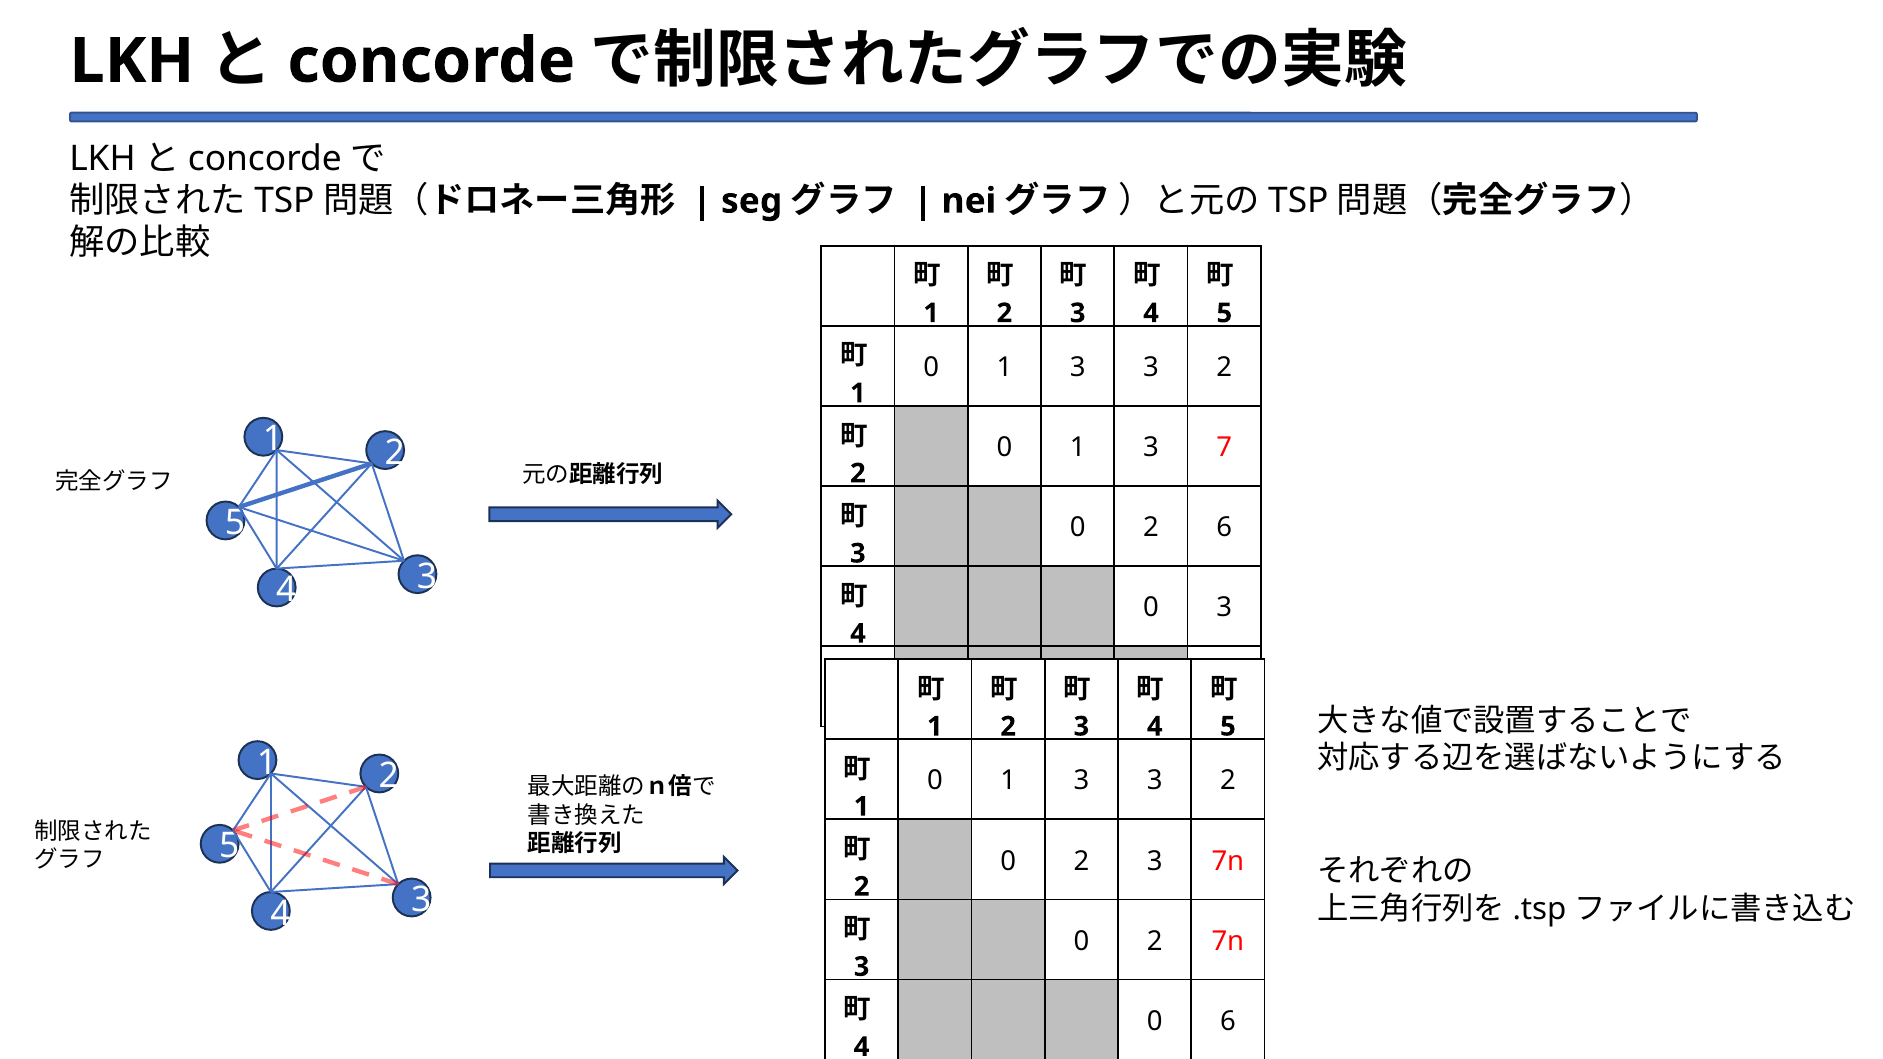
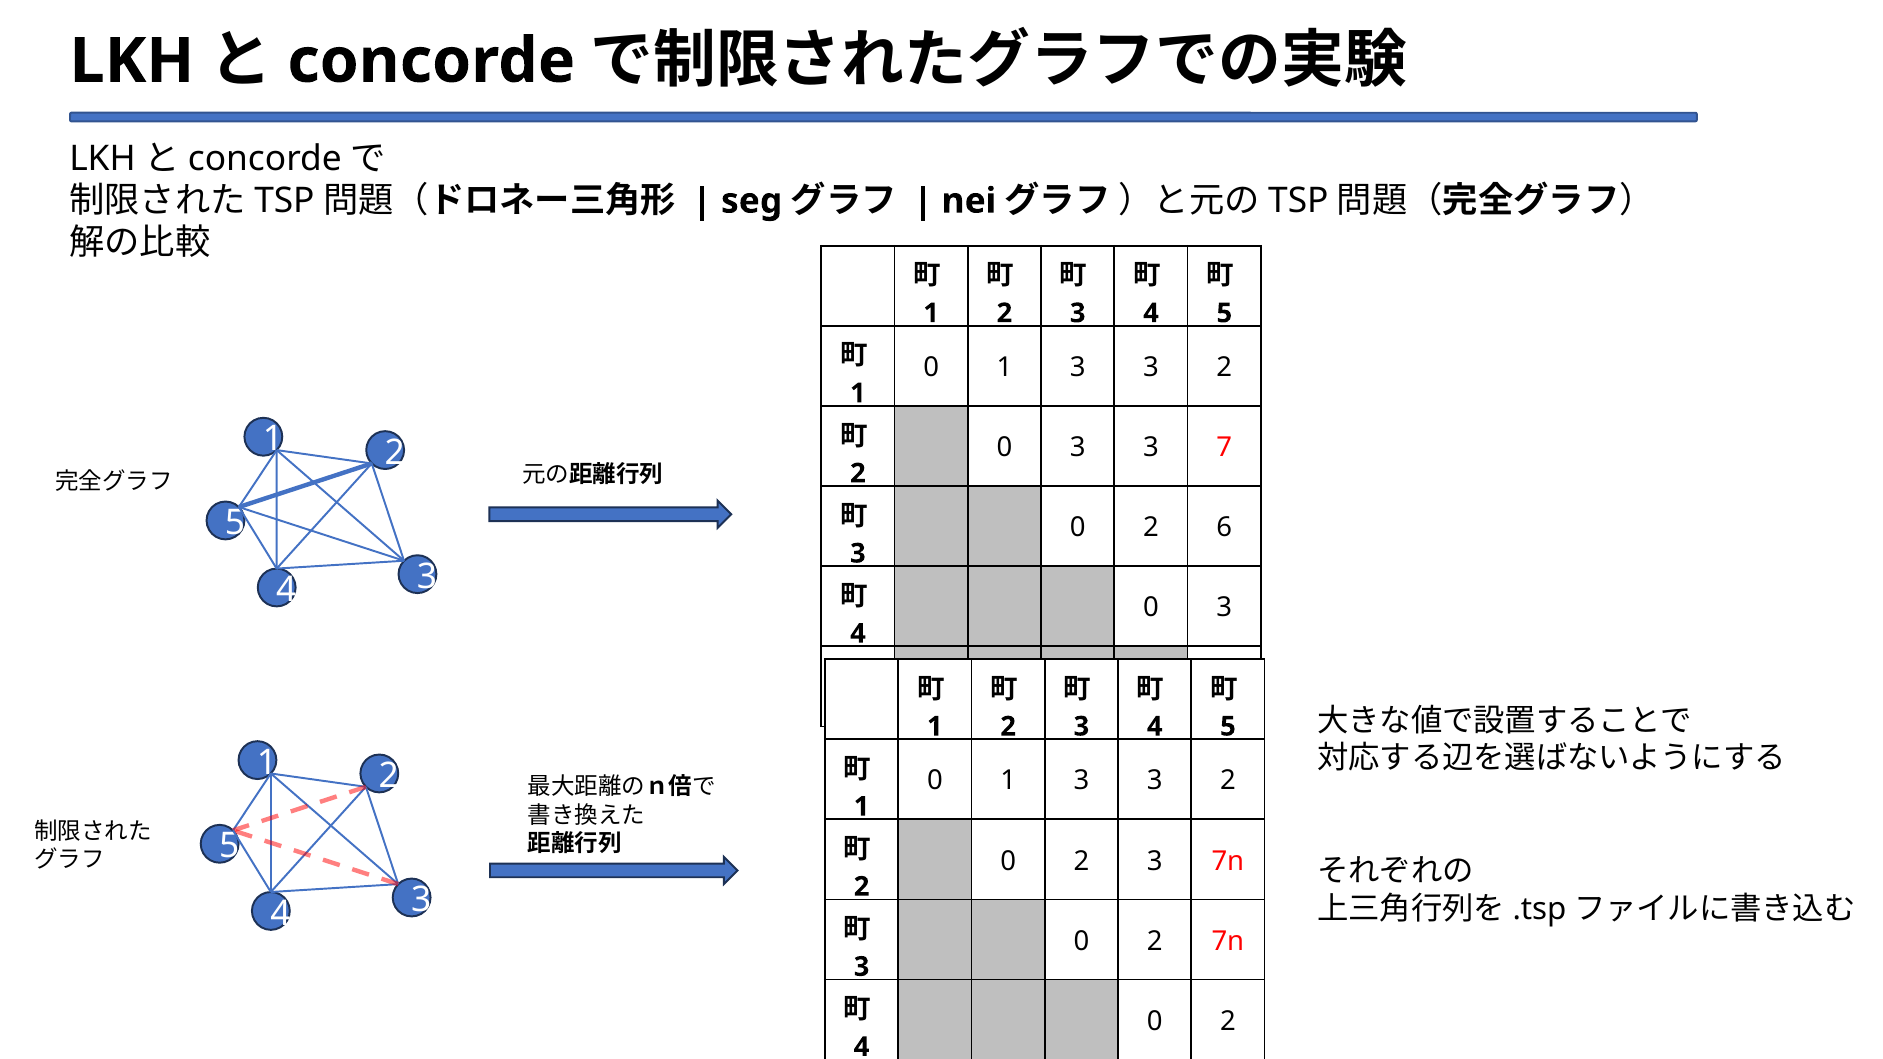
1: 1 -> 3 (1078, 448)
6: 6 -> 2 (1228, 1021)
